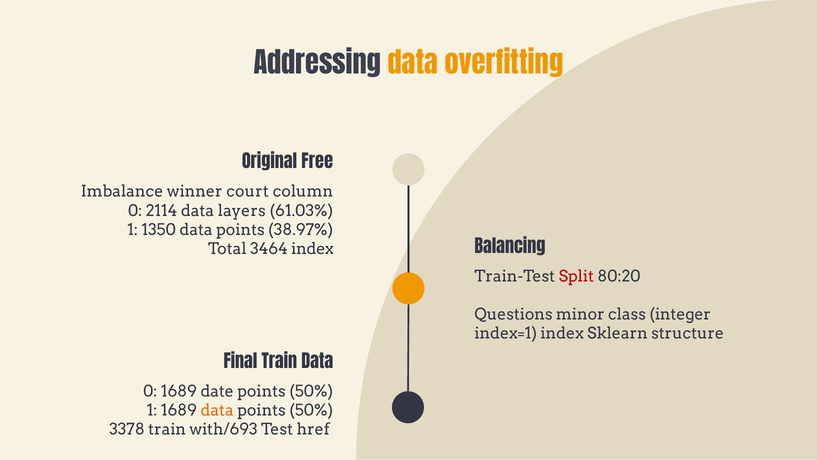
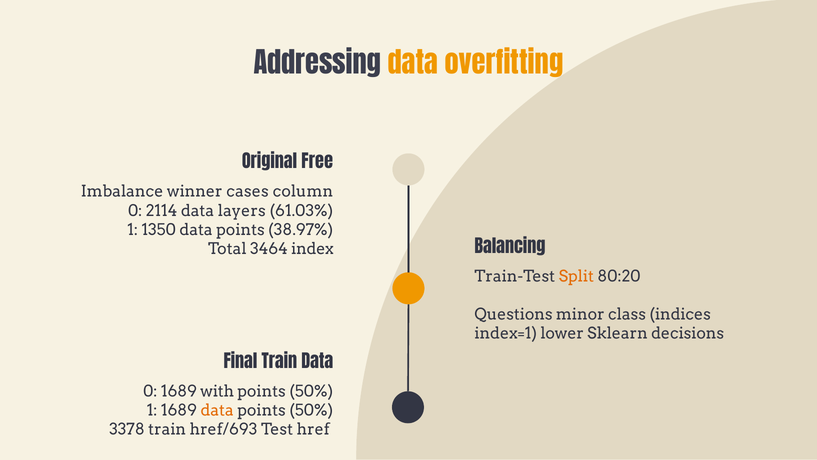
court: court -> cases (248, 192)
Split colour: red -> orange (576, 276)
integer: integer -> indices (680, 314)
index=1 index: index -> lower (562, 333)
structure: structure -> decisions (688, 333)
date: date -> with (217, 391)
with/693: with/693 -> href/693 (224, 429)
